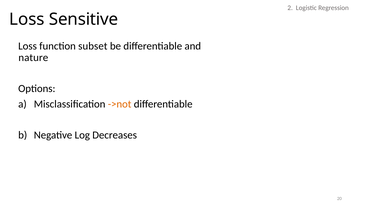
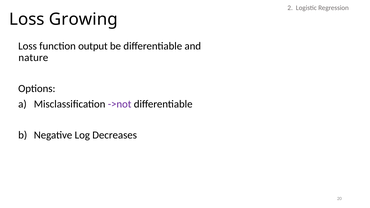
Sensitive: Sensitive -> Growing (83, 19)
subset: subset -> output (93, 46)
->not colour: orange -> purple (120, 104)
